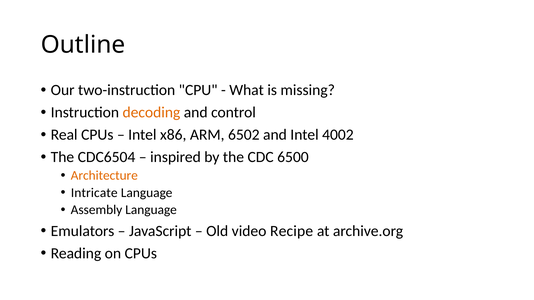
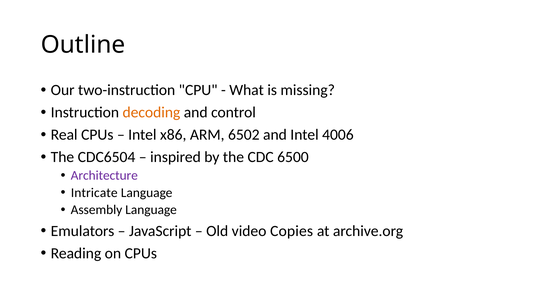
4002: 4002 -> 4006 (338, 135)
Architecture colour: orange -> purple (104, 176)
Recipe: Recipe -> Copies (292, 231)
